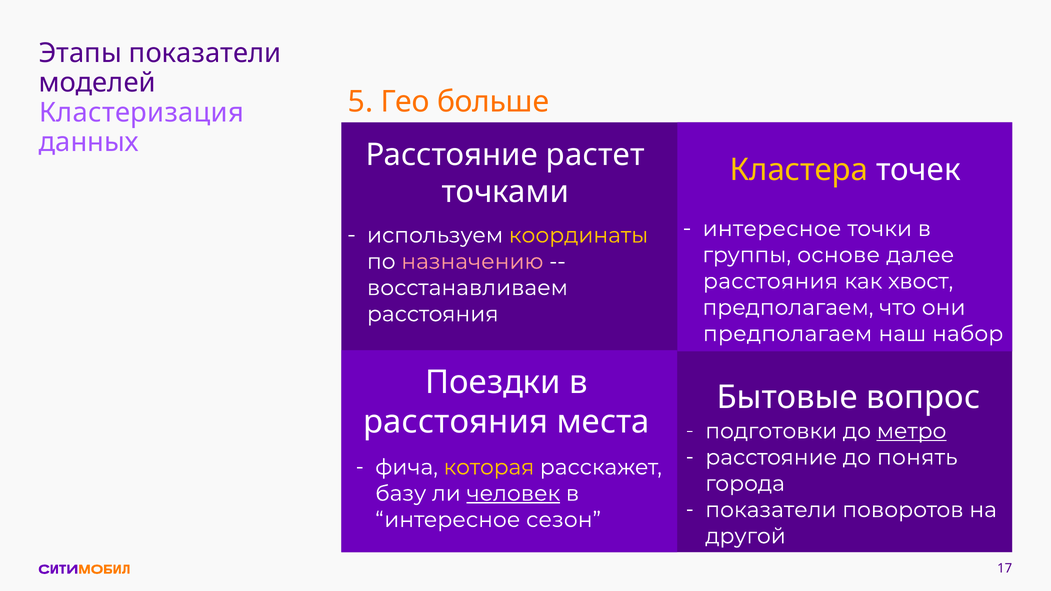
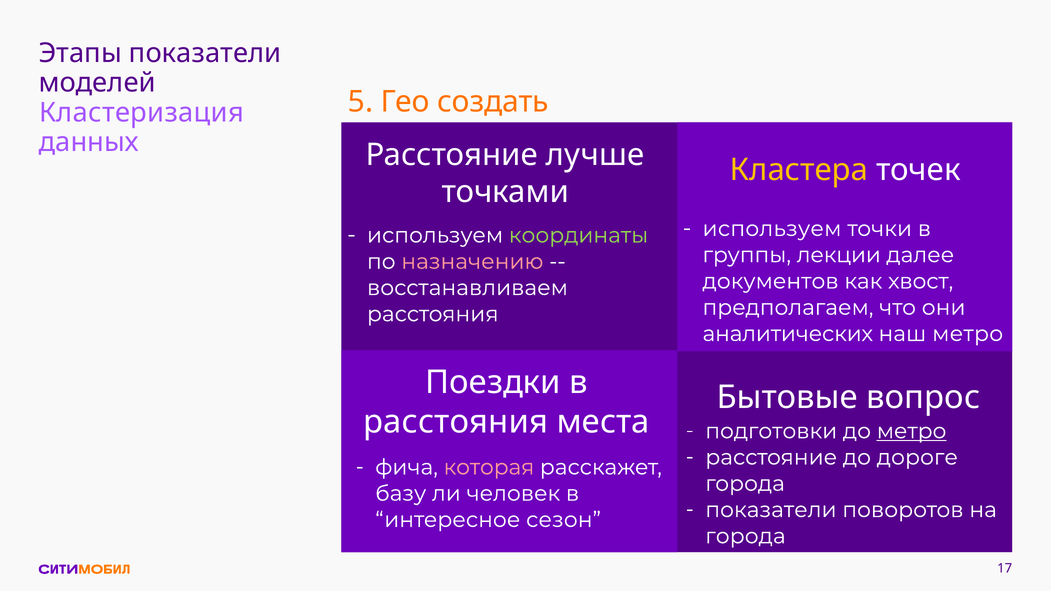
больше: больше -> создать (493, 102)
растет: растет -> лучше (595, 155)
интересное: интересное -> используем (772, 229)
координаты colour: yellow -> light green (579, 235)
основе: основе -> лекции (839, 255)
расстояния: расстояния -> документов (771, 281)
предполагаем: предполагаем -> аналитических (788, 334)
наш набор: набор -> метро (968, 334)
понять: понять -> дороге (917, 458)
которая colour: yellow -> pink (489, 467)
человек underline: present -> none (513, 494)
другой: другой -> города (746, 536)
